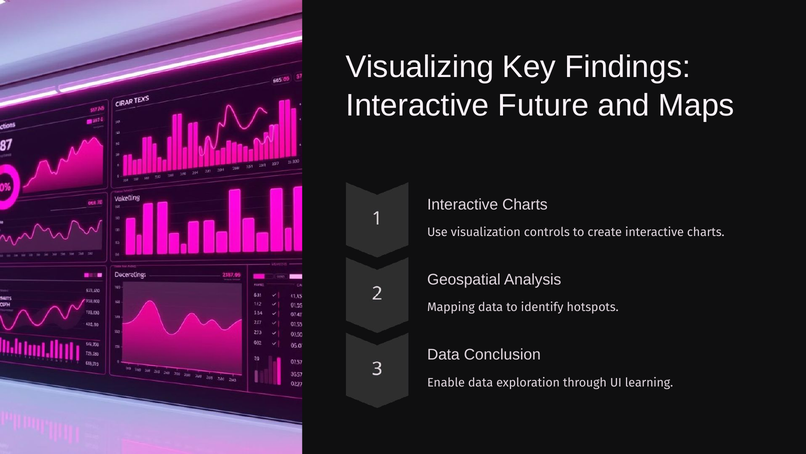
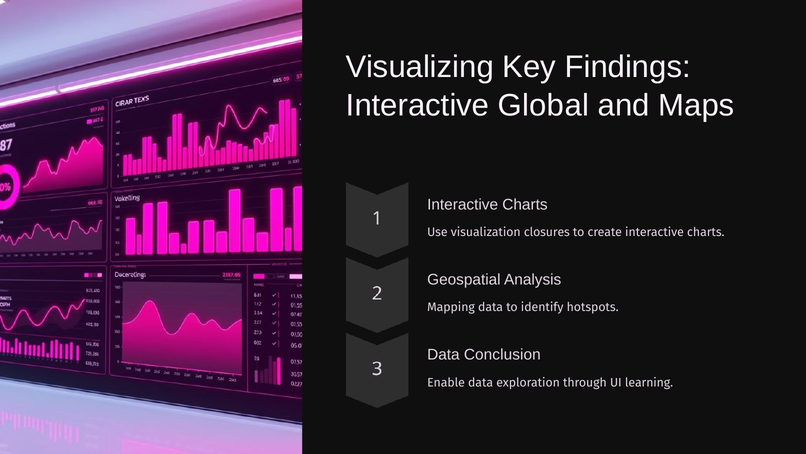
Future: Future -> Global (543, 106)
controls: controls -> closures (547, 232)
